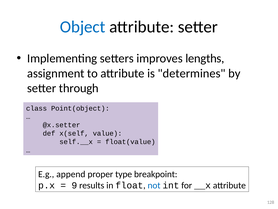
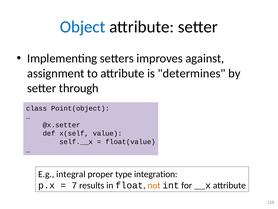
lengths: lengths -> against (205, 58)
append: append -> integral (71, 174)
breakpoint: breakpoint -> integration (156, 174)
9: 9 -> 7 (74, 185)
not colour: blue -> orange (154, 185)
